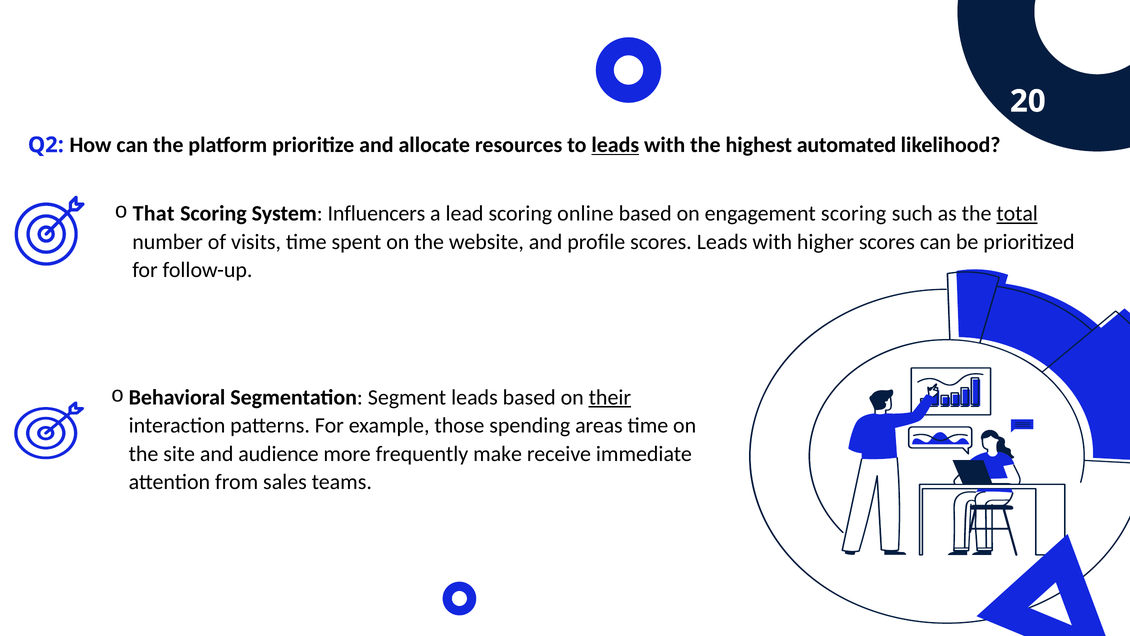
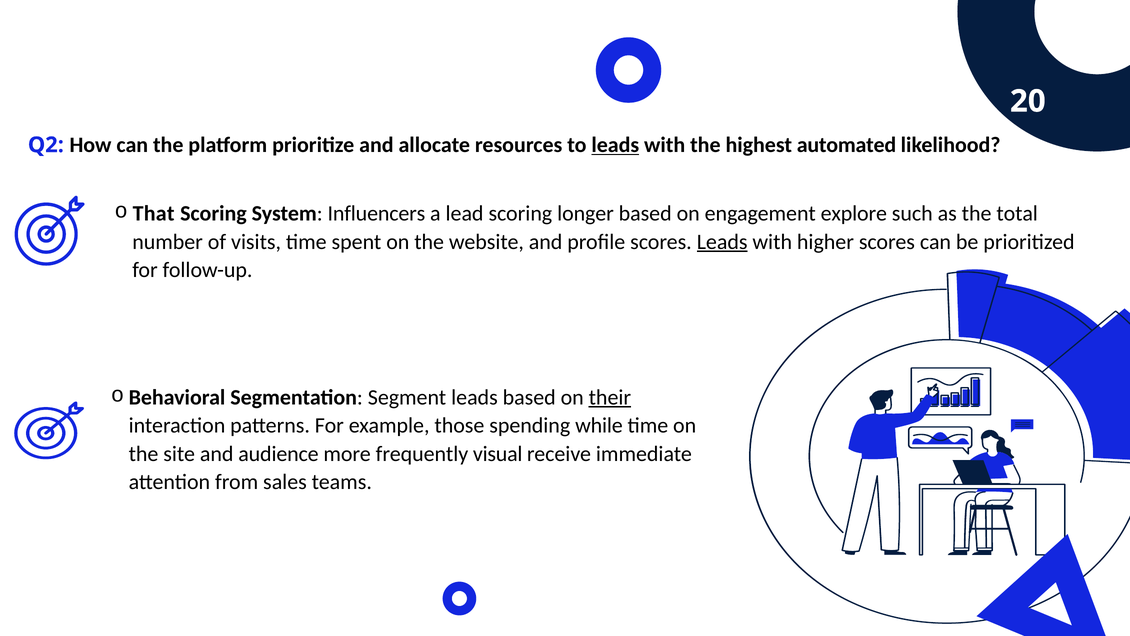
online: online -> longer (585, 214)
engagement scoring: scoring -> explore (854, 214)
total underline: present -> none (1017, 214)
Leads underline: none -> present (722, 242)
areas: areas -> while (599, 425)
make: make -> visual (498, 454)
